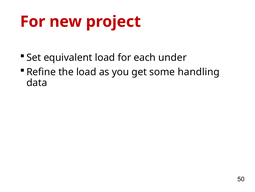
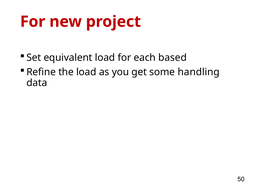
under: under -> based (173, 57)
